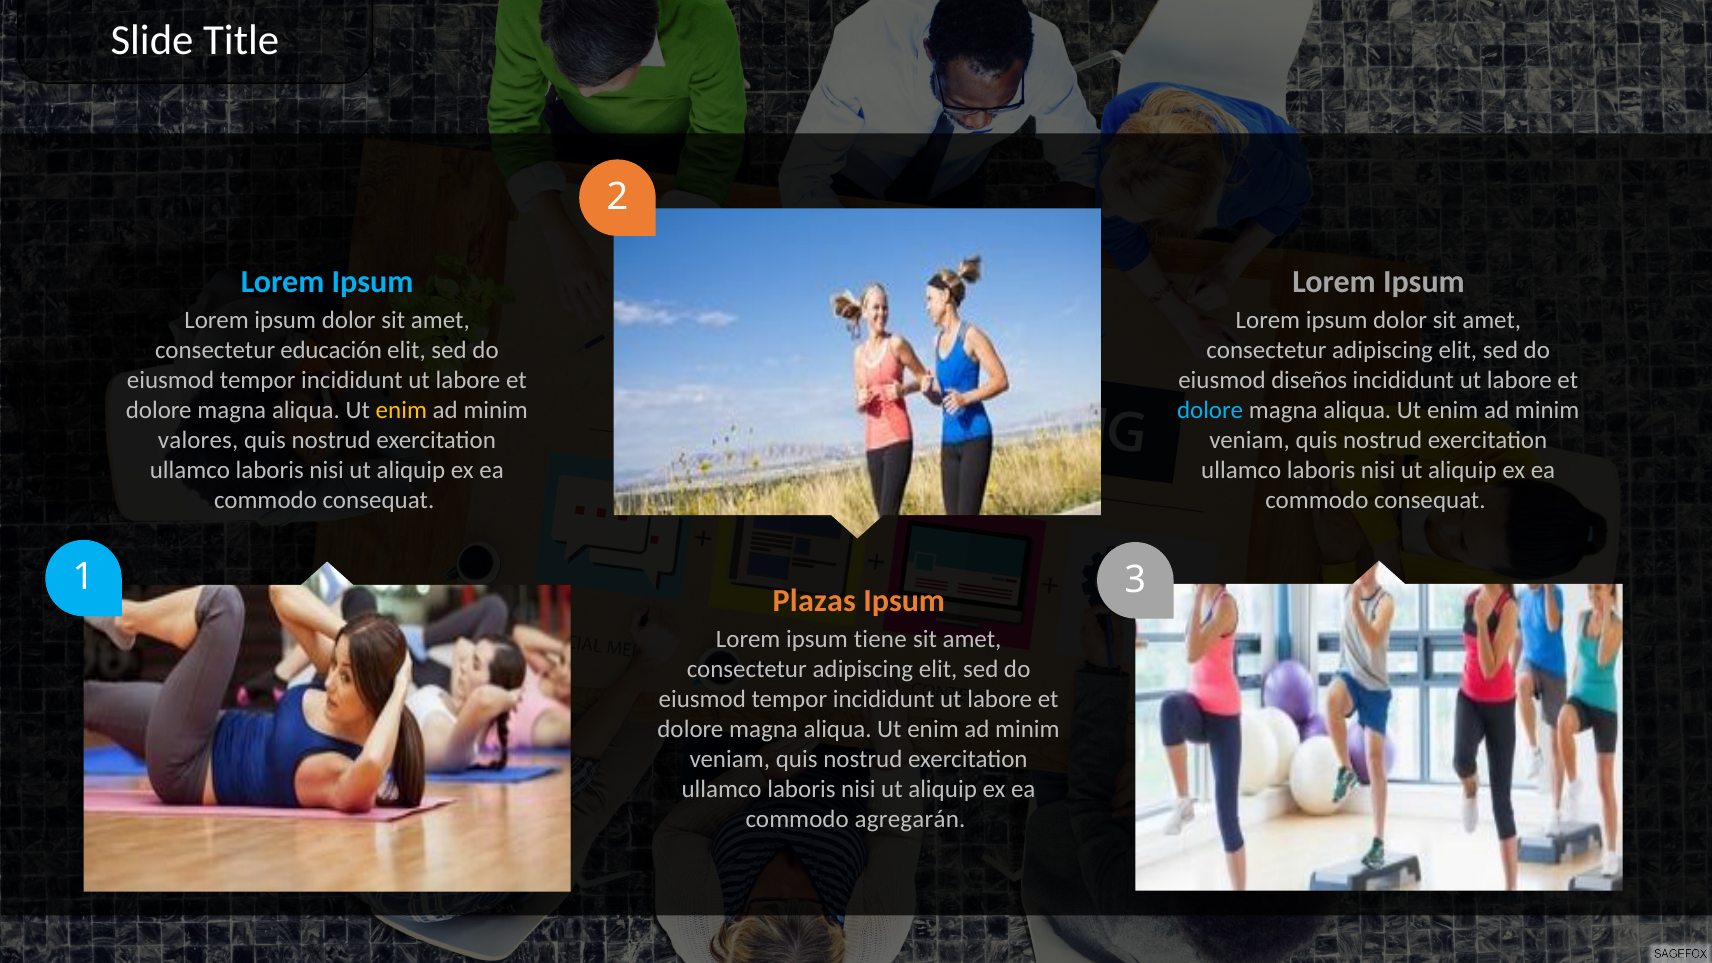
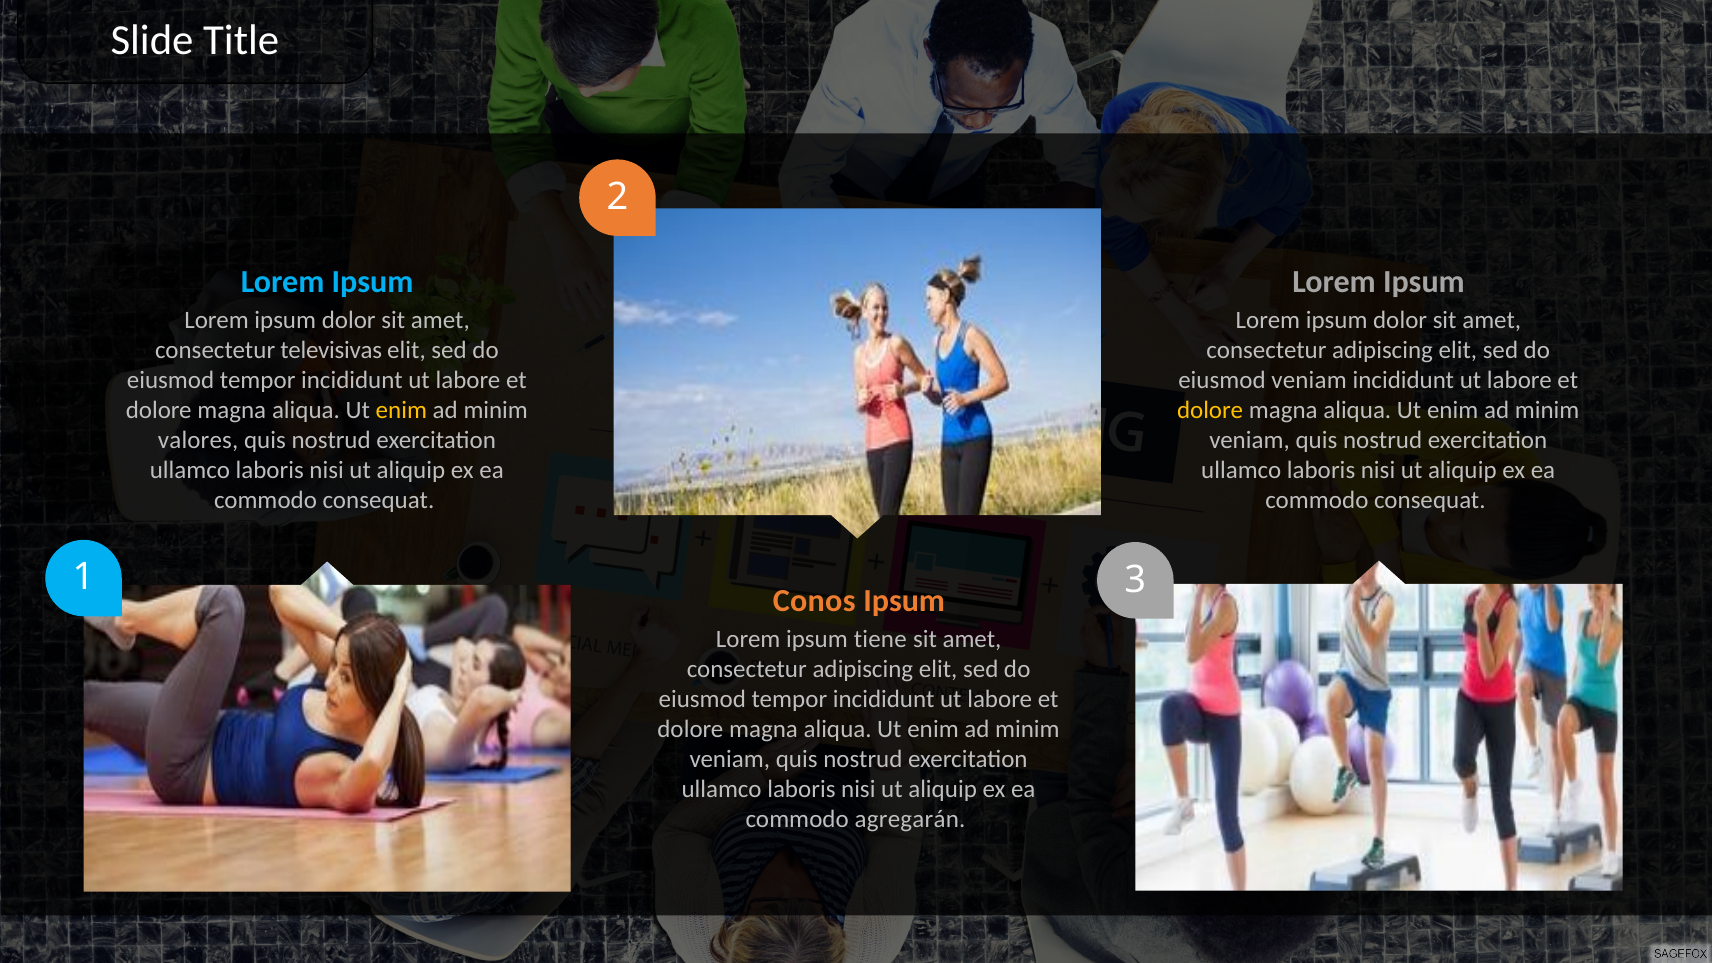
educación: educación -> televisivas (331, 351)
eiusmod diseños: diseños -> veniam (1309, 380)
dolore colour: light blue -> yellow (1210, 410)
Plazas: Plazas -> Conos (814, 601)
